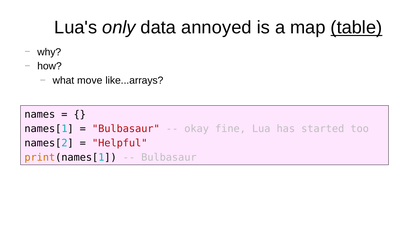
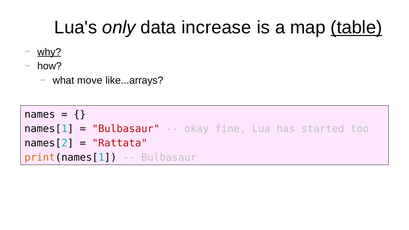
annoyed: annoyed -> increase (216, 28)
why underline: none -> present (49, 52)
Helpful: Helpful -> Rattata (120, 143)
